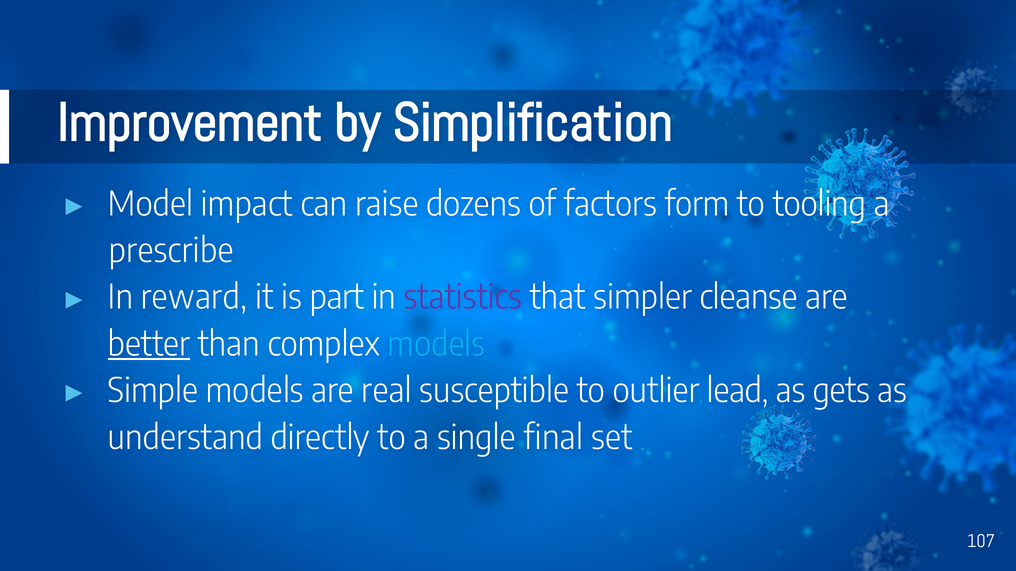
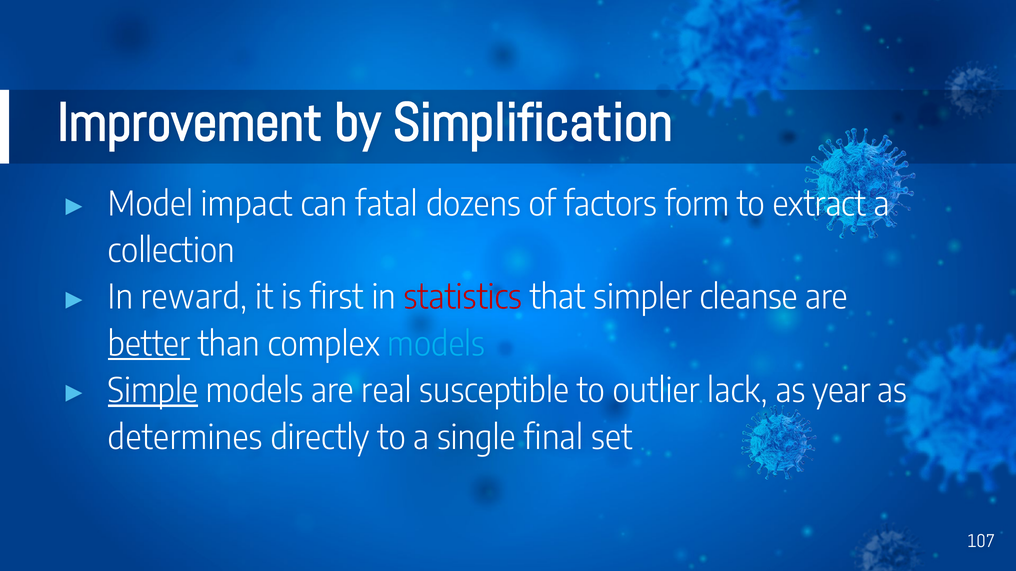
raise: raise -> fatal (387, 205)
tooling: tooling -> extract (819, 205)
prescribe: prescribe -> collection (171, 251)
part: part -> first (337, 298)
statistics colour: purple -> red (463, 298)
Simple underline: none -> present (153, 392)
lead: lead -> lack (737, 392)
gets: gets -> year (842, 392)
understand: understand -> determines (185, 438)
